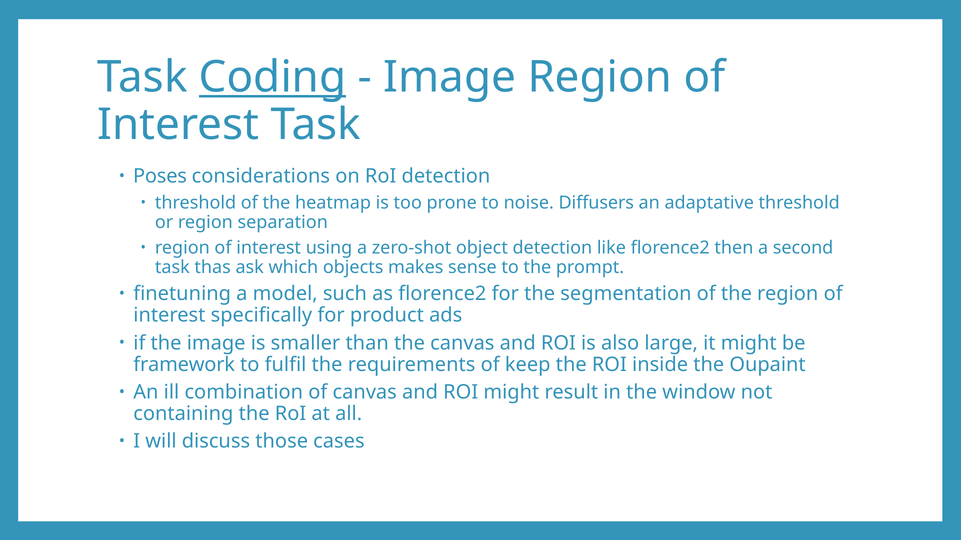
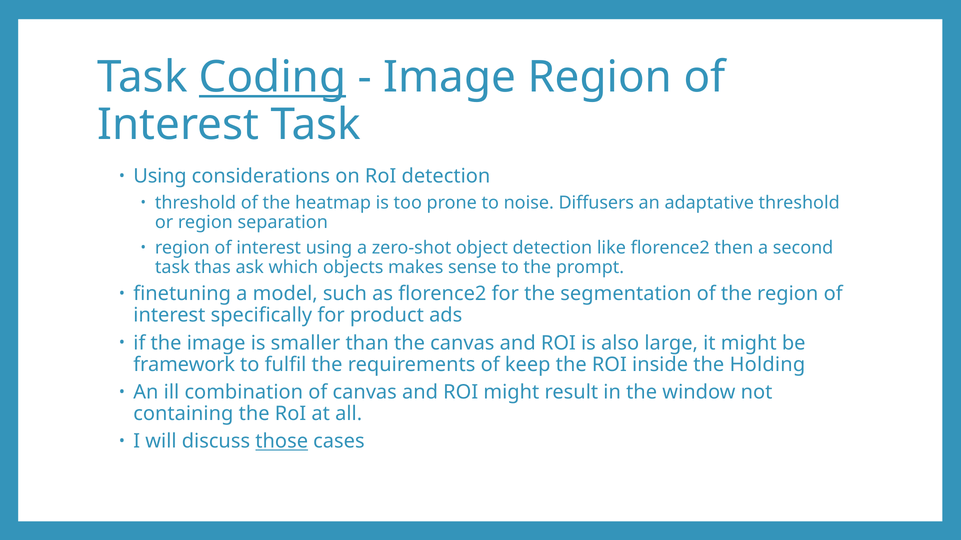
Poses: Poses -> Using (160, 176)
Oupaint: Oupaint -> Holding (767, 365)
those underline: none -> present (282, 442)
